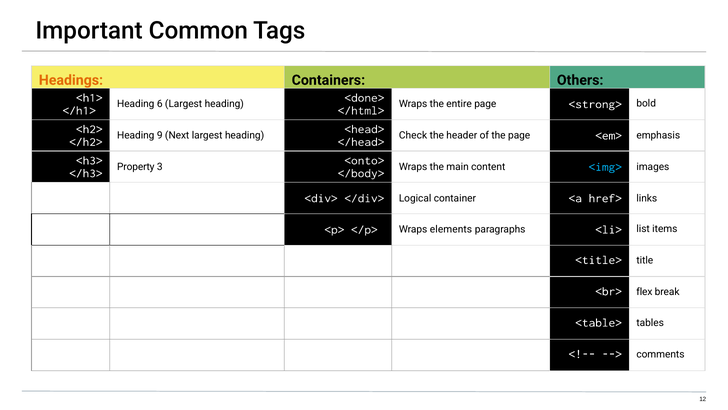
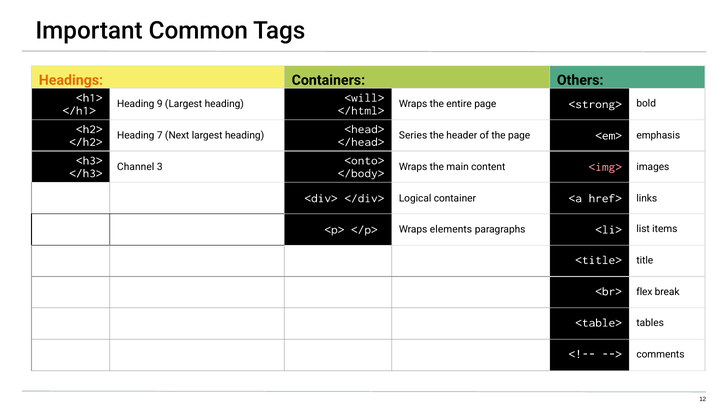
6: 6 -> 9 (160, 104)
<done>: <done> -> <will> (364, 98)
9: 9 -> 7 (160, 135)
Check: Check -> Series (413, 135)
Property: Property -> Channel (136, 167)
<img> colour: light blue -> pink (605, 167)
